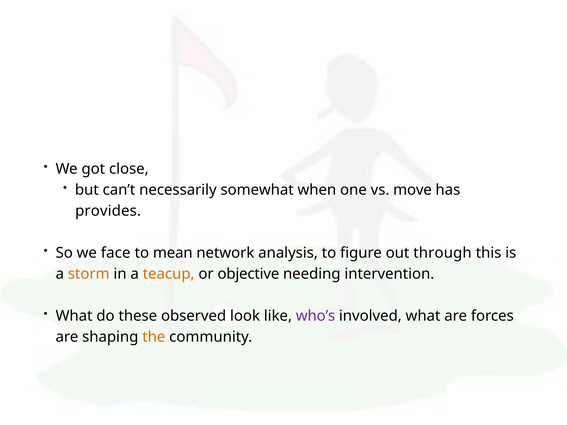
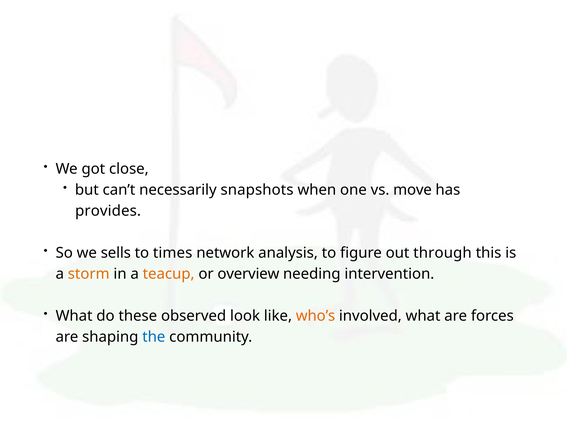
somewhat: somewhat -> snapshots (257, 190)
face: face -> sells (116, 253)
mean: mean -> times (173, 253)
objective: objective -> overview (248, 274)
who’s colour: purple -> orange (316, 316)
the colour: orange -> blue (154, 337)
